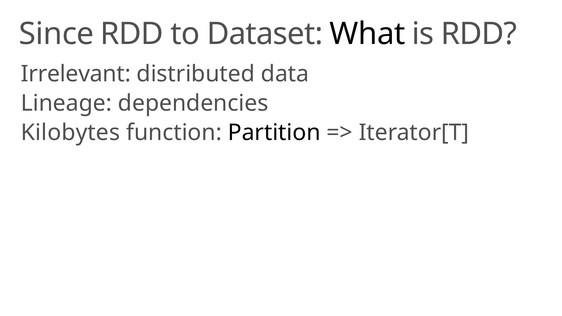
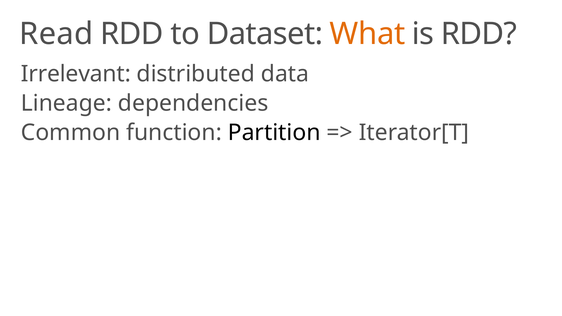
Since: Since -> Read (56, 34)
What colour: black -> orange (368, 34)
Kilobytes: Kilobytes -> Common (71, 133)
